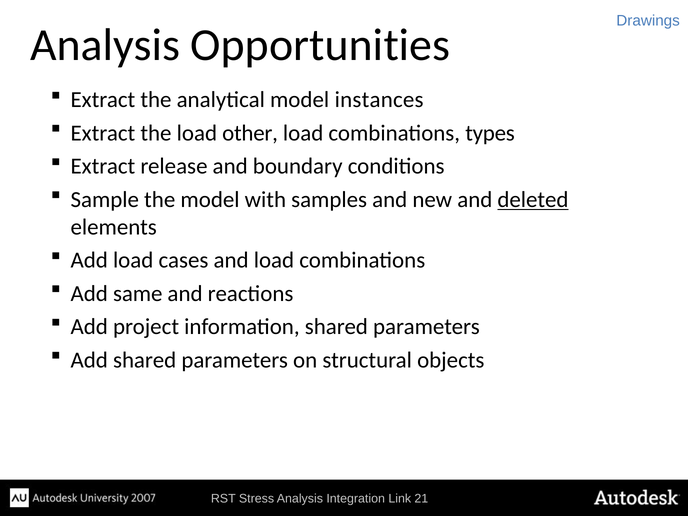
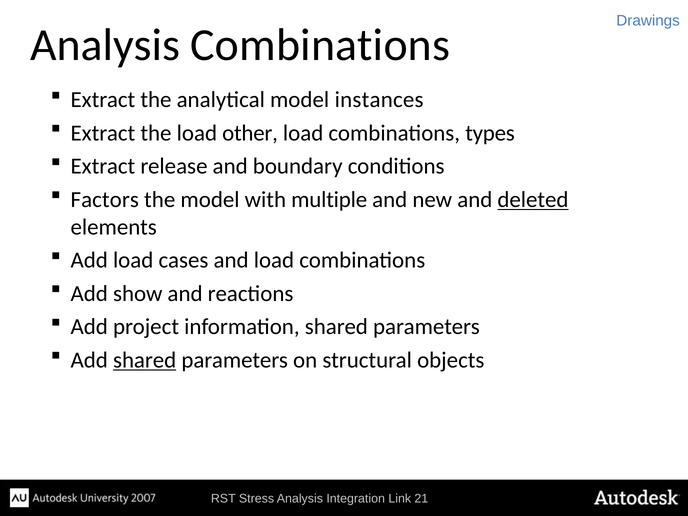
Analysis Opportunities: Opportunities -> Combinations (320, 45)
Sample: Sample -> Factors (105, 200)
samples: samples -> multiple (329, 200)
same: same -> show (138, 294)
shared underline: none -> present (145, 360)
